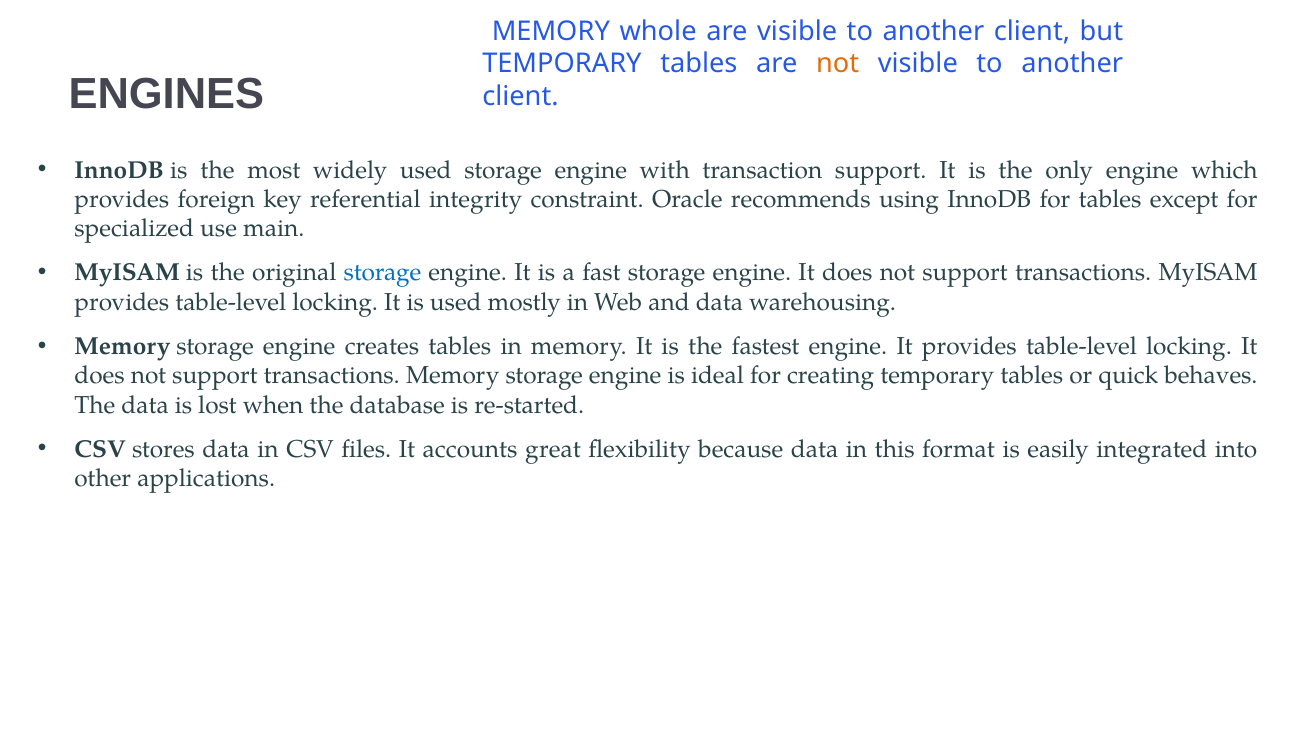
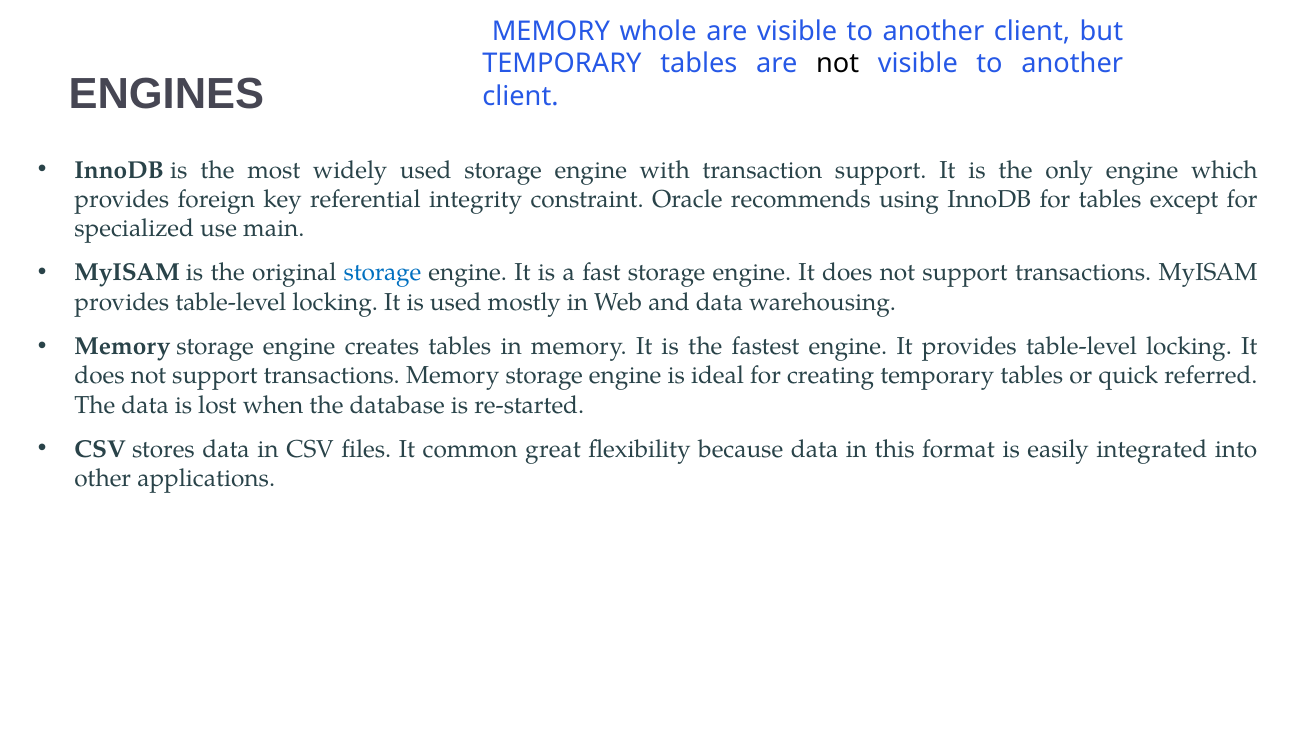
not colour: orange -> black (838, 64)
behaves: behaves -> referred (1211, 375)
accounts: accounts -> common (470, 449)
